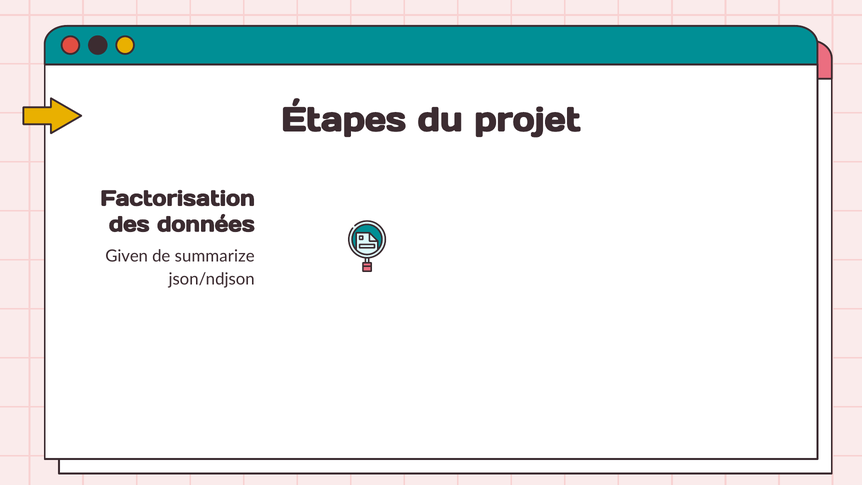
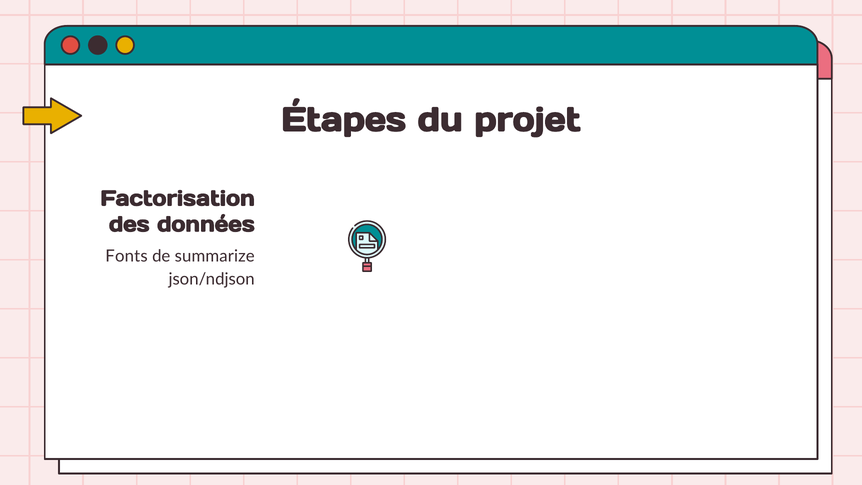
Given: Given -> Fonts (127, 256)
